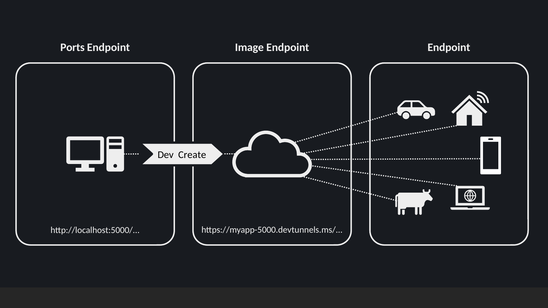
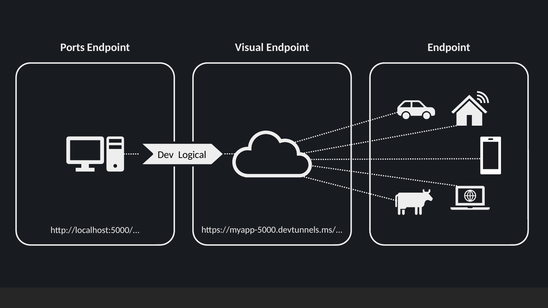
Image: Image -> Visual (249, 47)
Create: Create -> Logical (192, 155)
